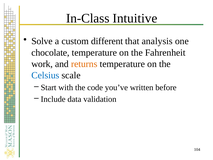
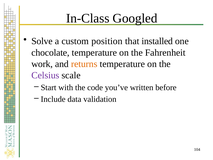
Intuitive: Intuitive -> Googled (135, 18)
different: different -> position (107, 41)
analysis: analysis -> installed (157, 41)
Celsius colour: blue -> purple (45, 75)
